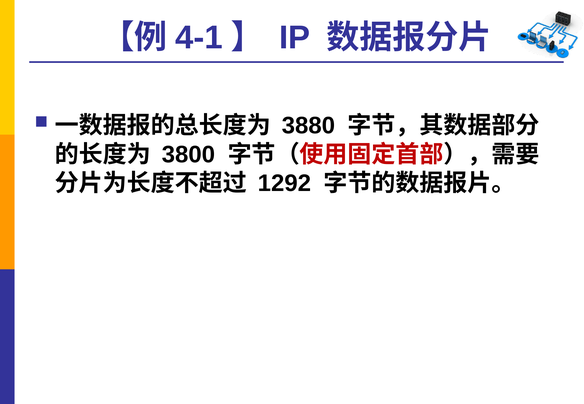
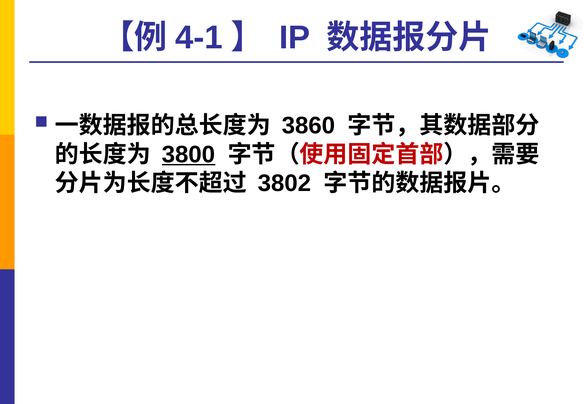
3880: 3880 -> 3860 (309, 126)
3800 underline: none -> present (189, 155)
1292: 1292 -> 3802 (285, 183)
